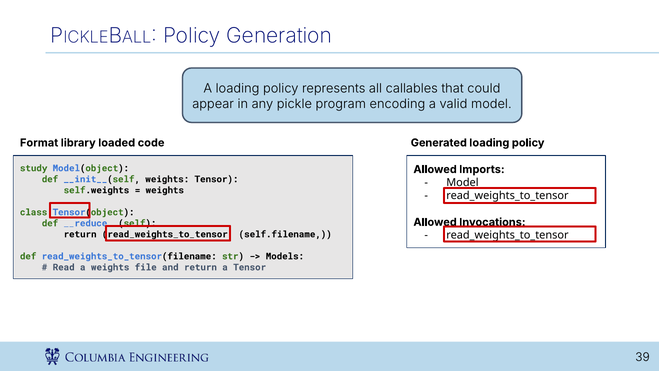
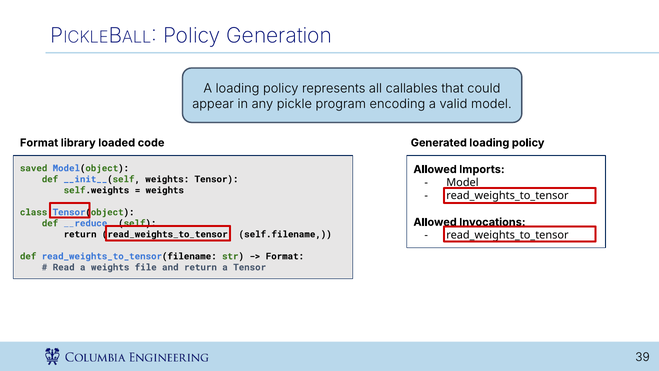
study: study -> saved (34, 168)
Models: Models -> Format (285, 256)
